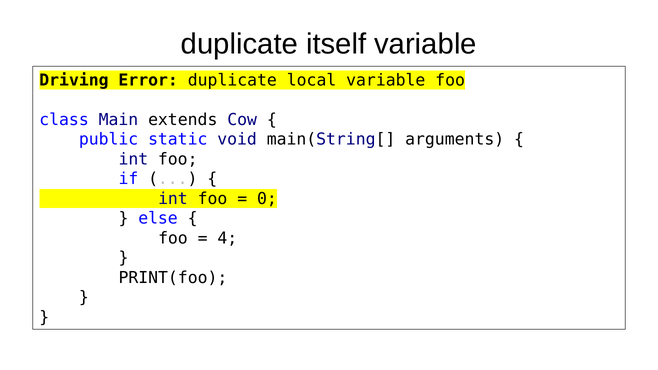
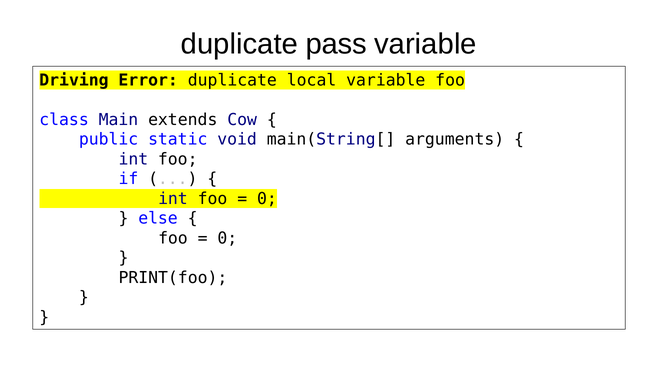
itself: itself -> pass (336, 44)
4: 4 -> 0 (227, 238)
